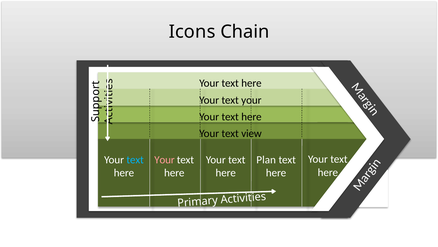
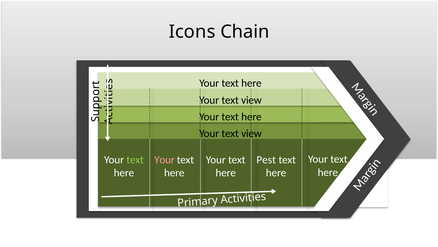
your: your -> view (251, 100)
text colour: light blue -> light green (135, 159)
Plan: Plan -> Pest (266, 159)
